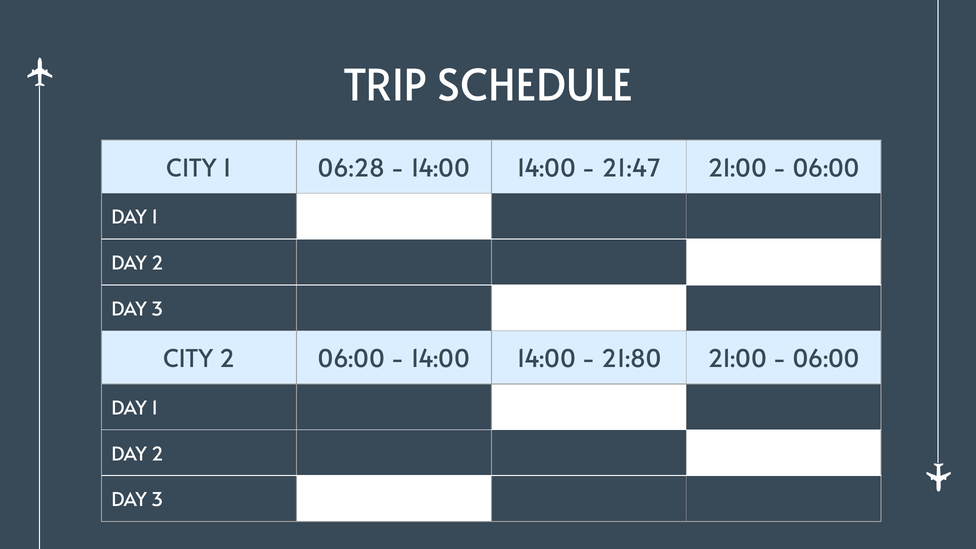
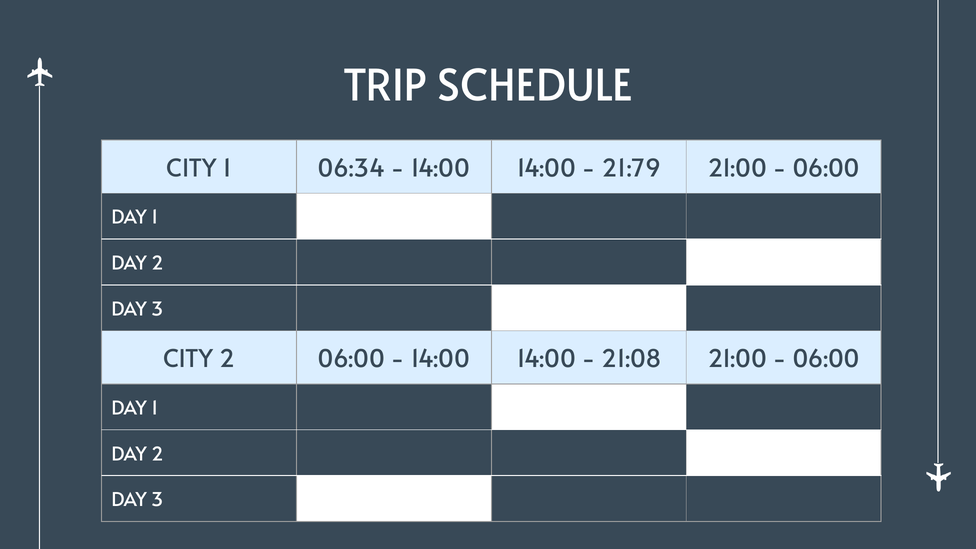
06:28: 06:28 -> 06:34 (351, 169)
21:47: 21:47 -> 21:79 (631, 169)
21:80: 21:80 -> 21:08 (631, 359)
